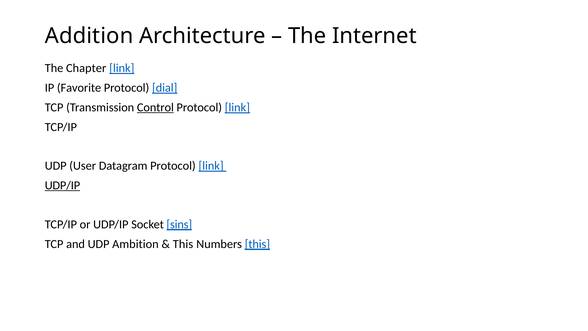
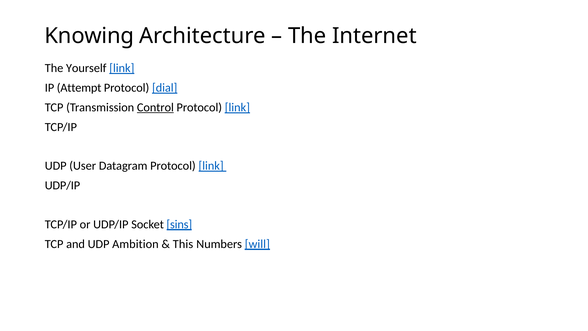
Addition: Addition -> Knowing (89, 36)
Chapter: Chapter -> Yourself (86, 68)
Favorite: Favorite -> Attempt (79, 88)
UDP/IP underline: present -> none (62, 185)
Numbers this: this -> will (257, 244)
